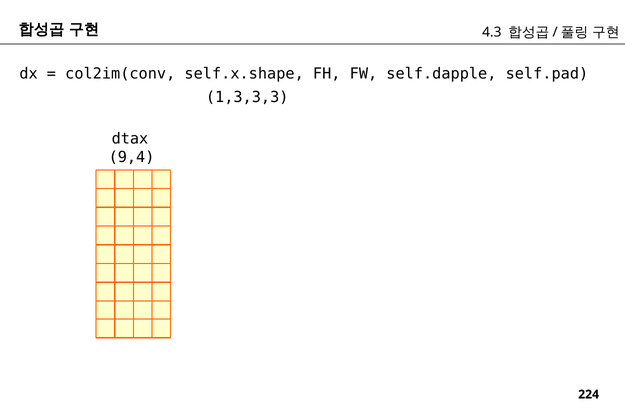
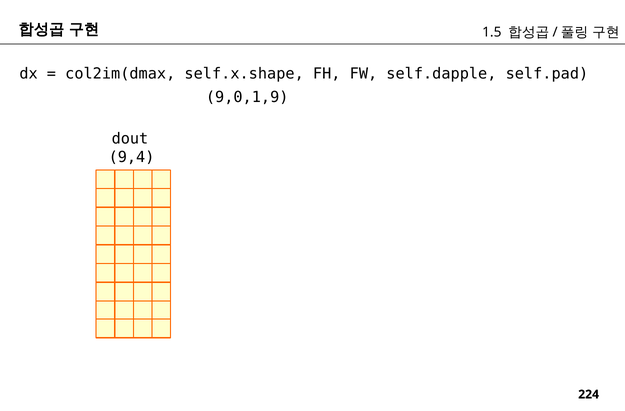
4.3: 4.3 -> 1.5 (492, 32)
col2im(conv: col2im(conv -> col2im(dmax (120, 74)
1,3,3,3: 1,3,3,3 -> 9,0,1,9 (247, 97)
dtax: dtax -> dout (130, 138)
